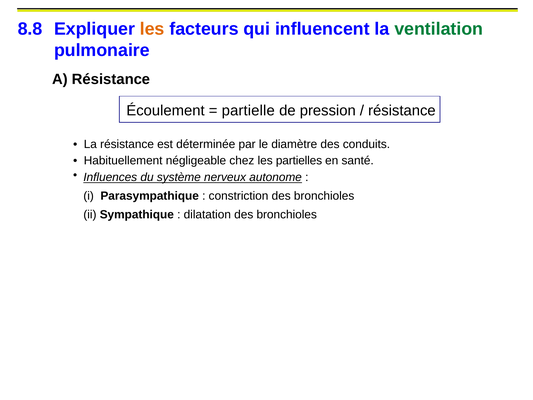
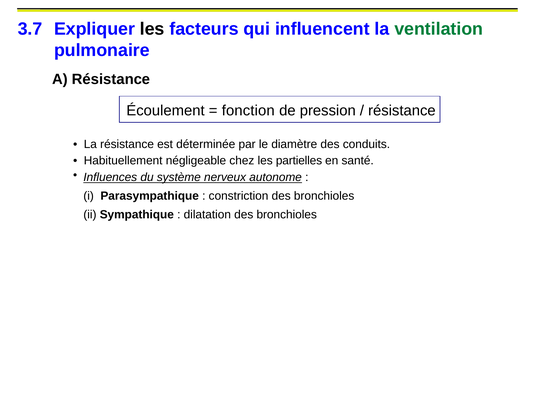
8.8: 8.8 -> 3.7 (30, 29)
les colour: orange -> black (152, 29)
partielle: partielle -> fonction (248, 110)
